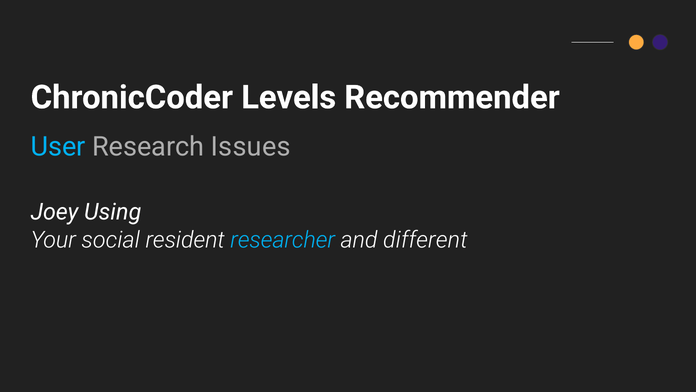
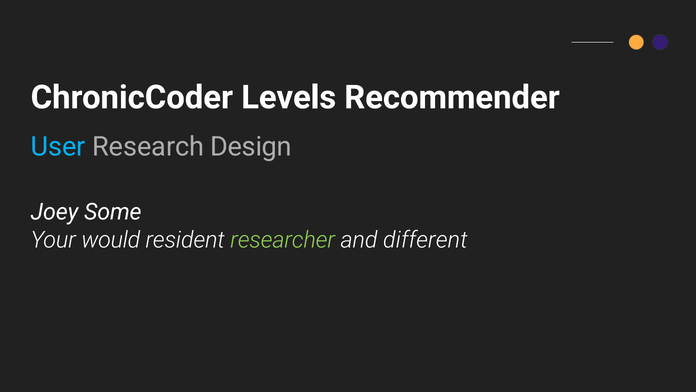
Issues: Issues -> Design (251, 147)
Using: Using -> Some (113, 212)
social: social -> would (111, 240)
researcher colour: light blue -> light green (283, 240)
